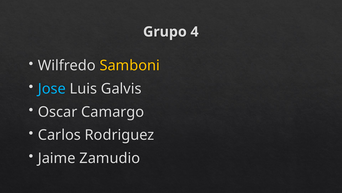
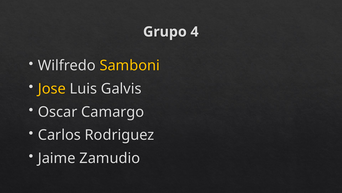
Jose colour: light blue -> yellow (52, 89)
